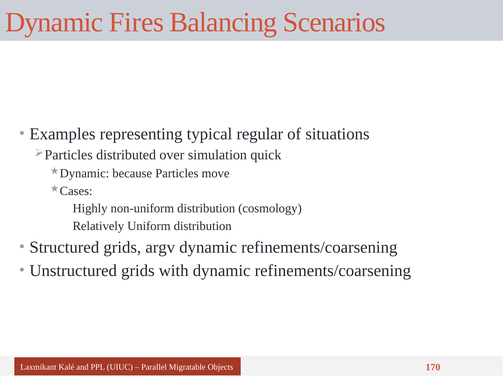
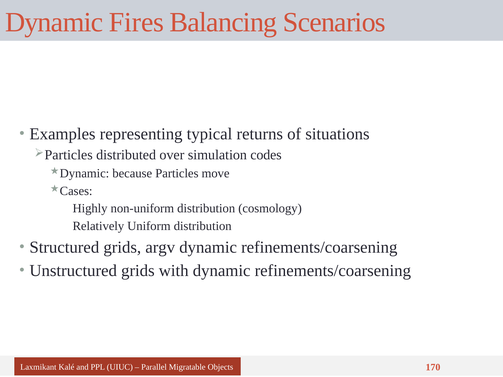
regular: regular -> returns (260, 134)
quick: quick -> codes (266, 155)
